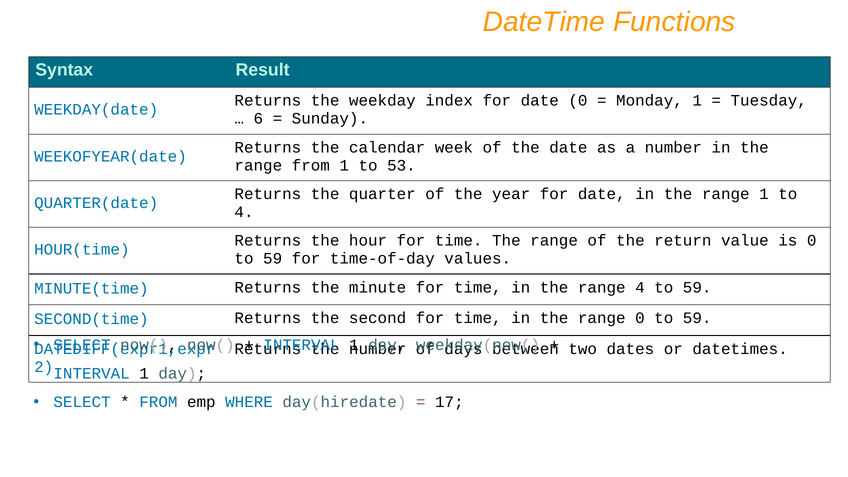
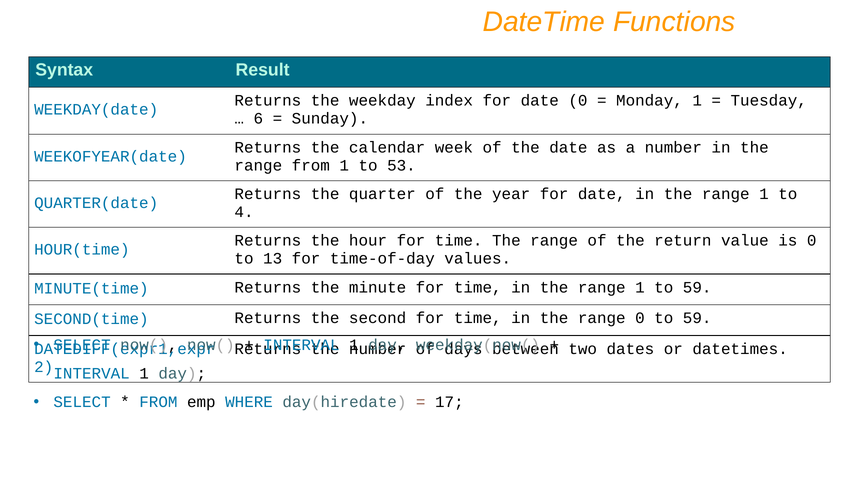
59: 59 -> 13 (273, 259)
4: 4 -> 1 (640, 287)
